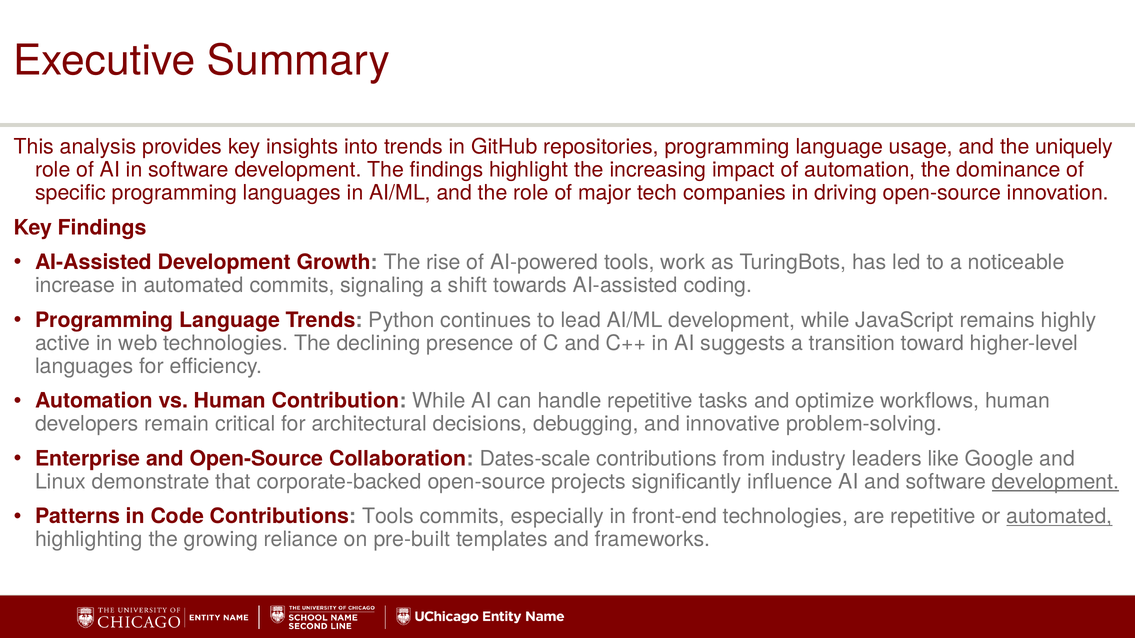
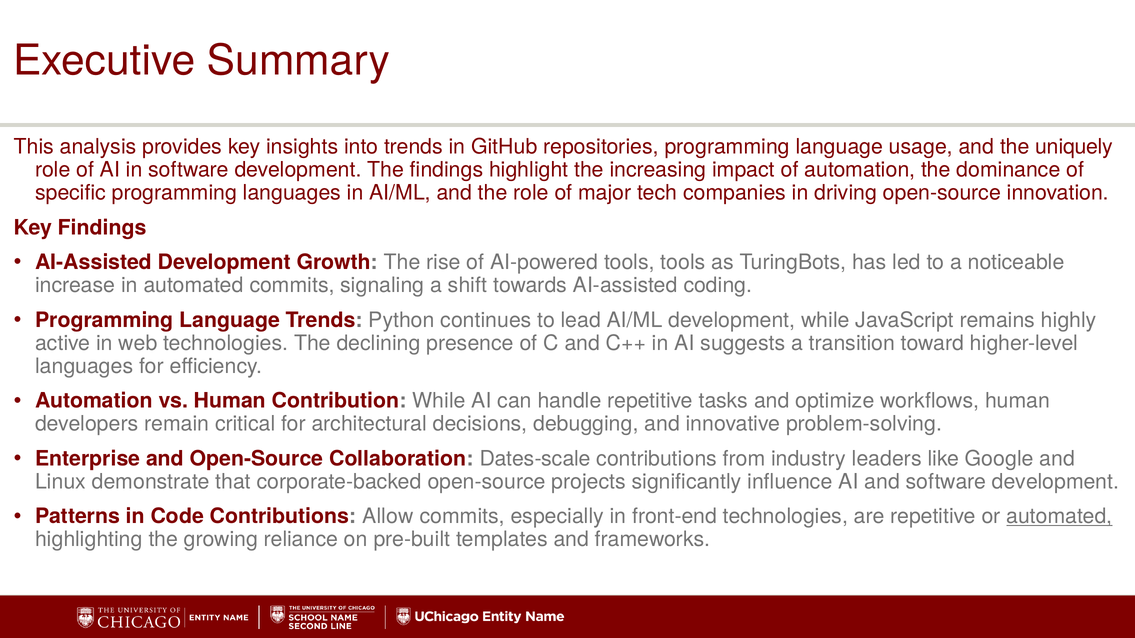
tools work: work -> tools (683, 262)
development underline: present -> none (1055, 482)
Contributions Tools: Tools -> Allow (388, 517)
